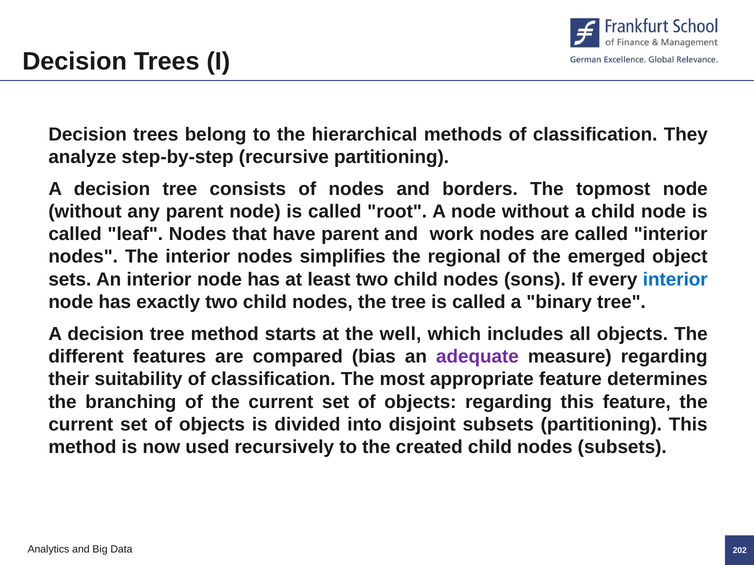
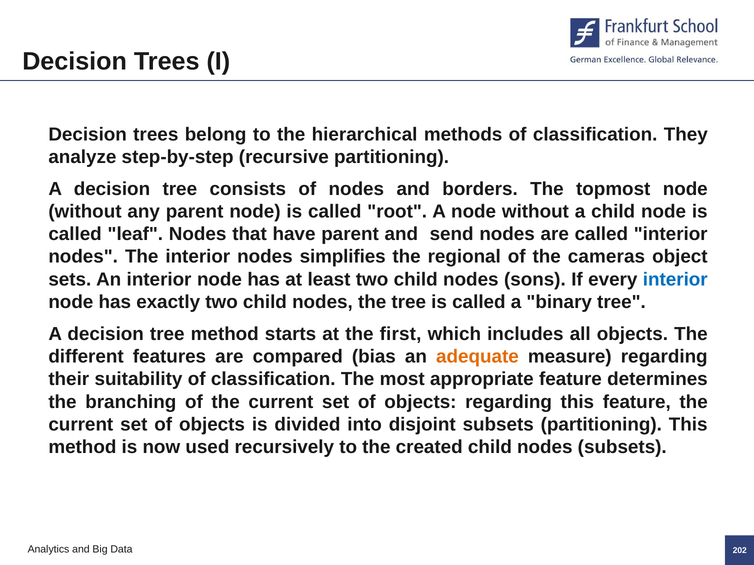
work: work -> send (452, 234)
emerged: emerged -> cameras (606, 257)
well: well -> first (401, 334)
adequate colour: purple -> orange (477, 357)
